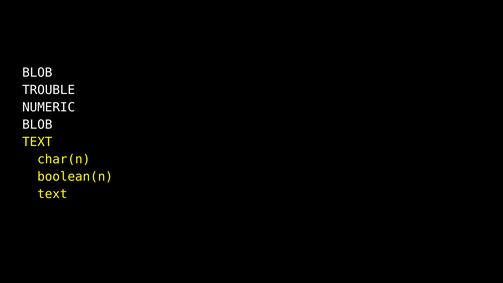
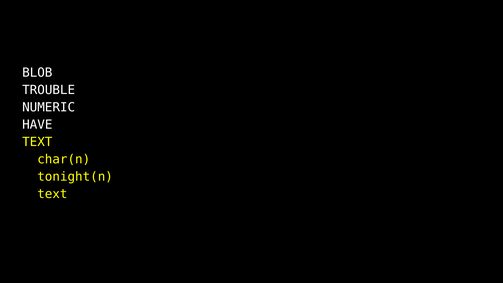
BLOB: BLOB -> HAVE (37, 125)
boolean(n: boolean(n -> tonight(n (75, 177)
